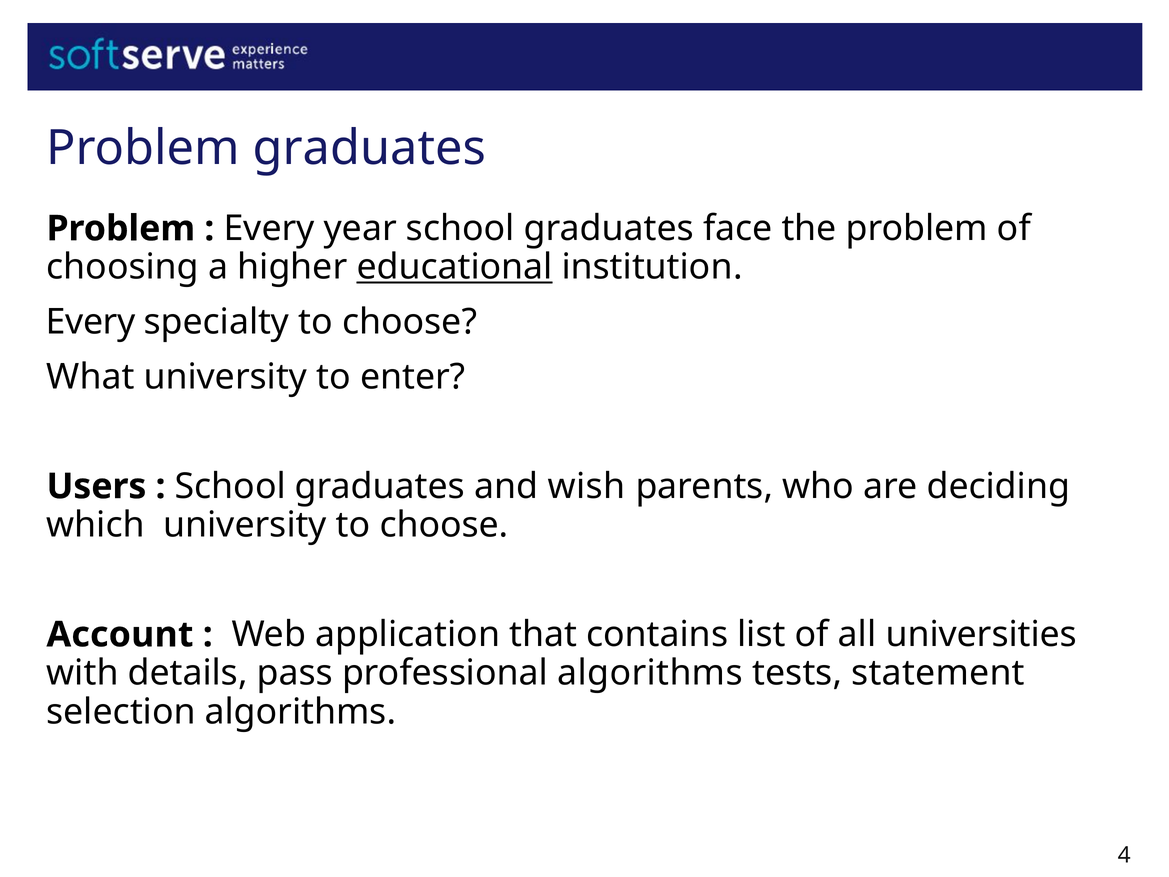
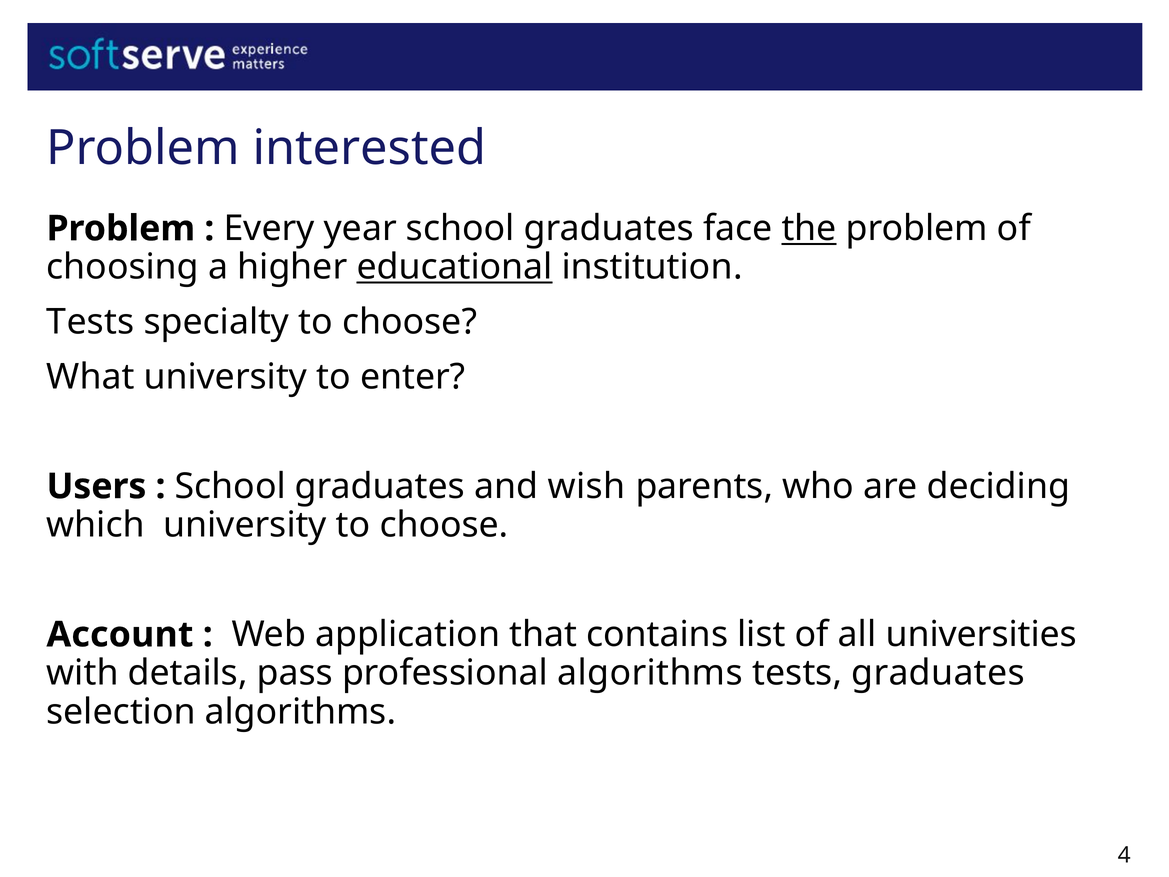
Problem graduates: graduates -> interested (369, 148)
the underline: none -> present (809, 229)
Every: Every -> Tests (90, 322)
tests statement: statement -> graduates (938, 673)
